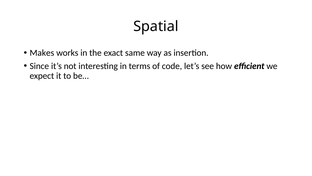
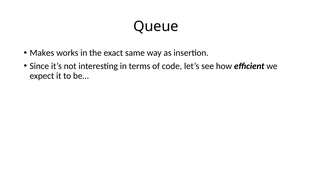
Spatial: Spatial -> Queue (156, 26)
